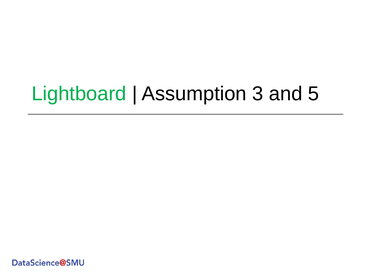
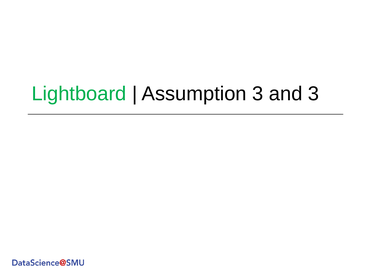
and 5: 5 -> 3 (314, 94)
